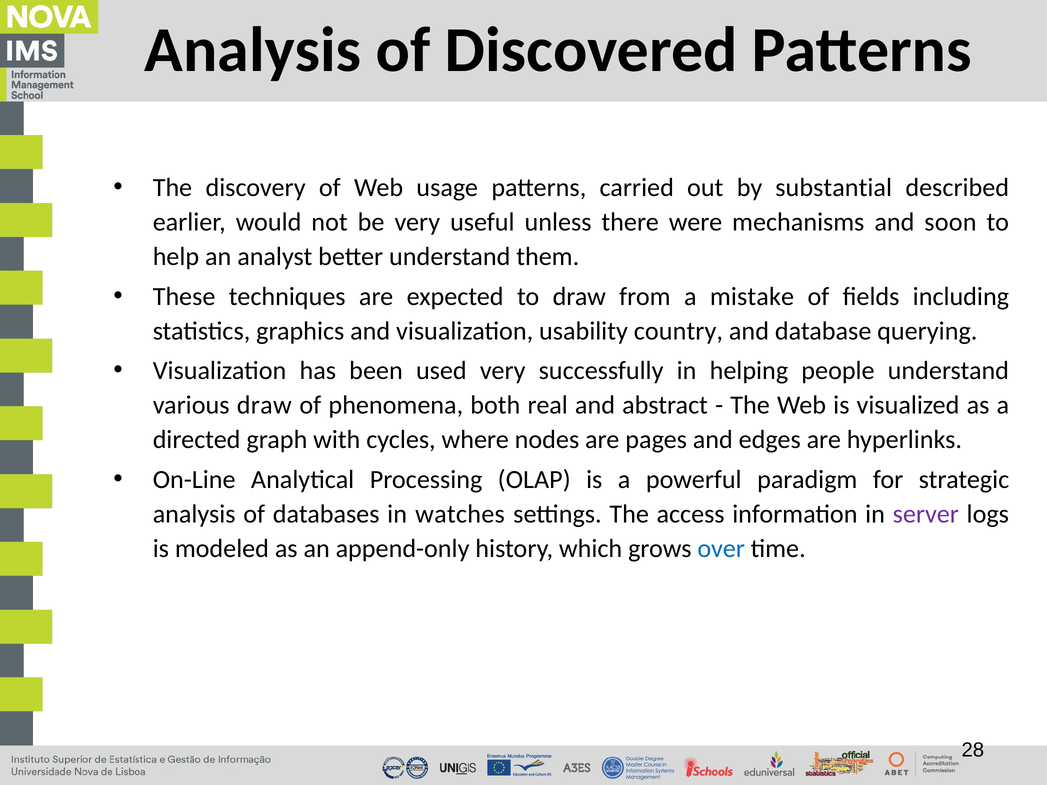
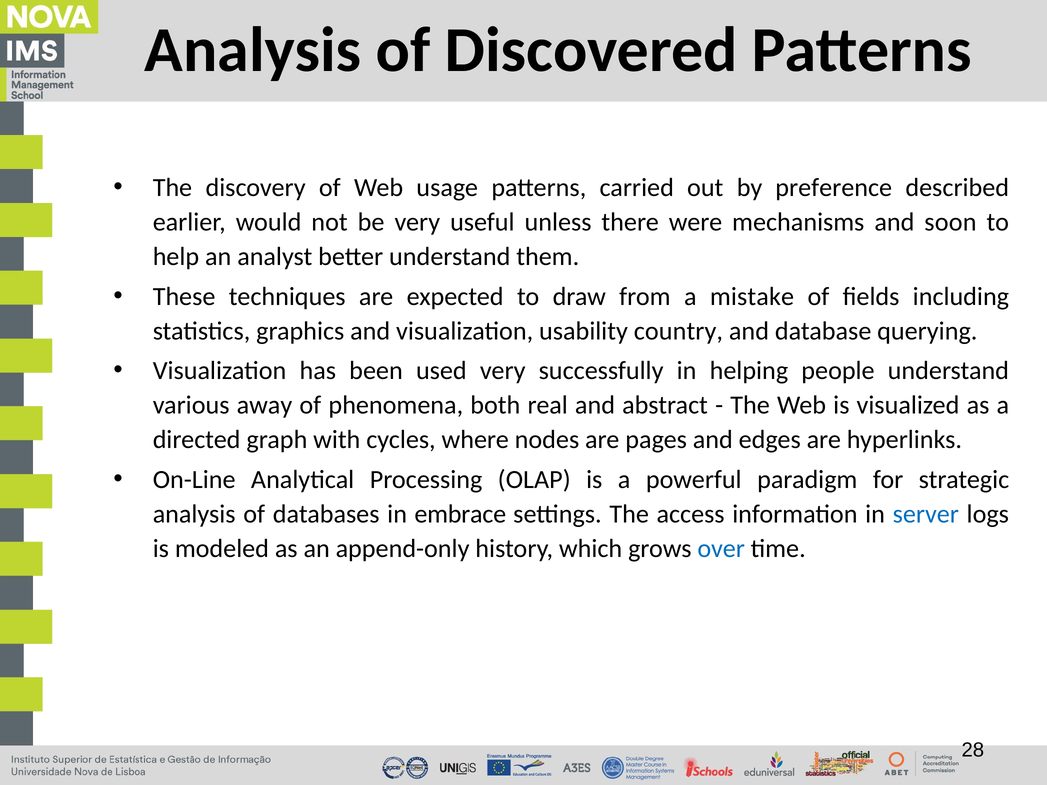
substantial: substantial -> preference (834, 188)
various draw: draw -> away (264, 405)
watches: watches -> embrace (460, 514)
server colour: purple -> blue (926, 514)
